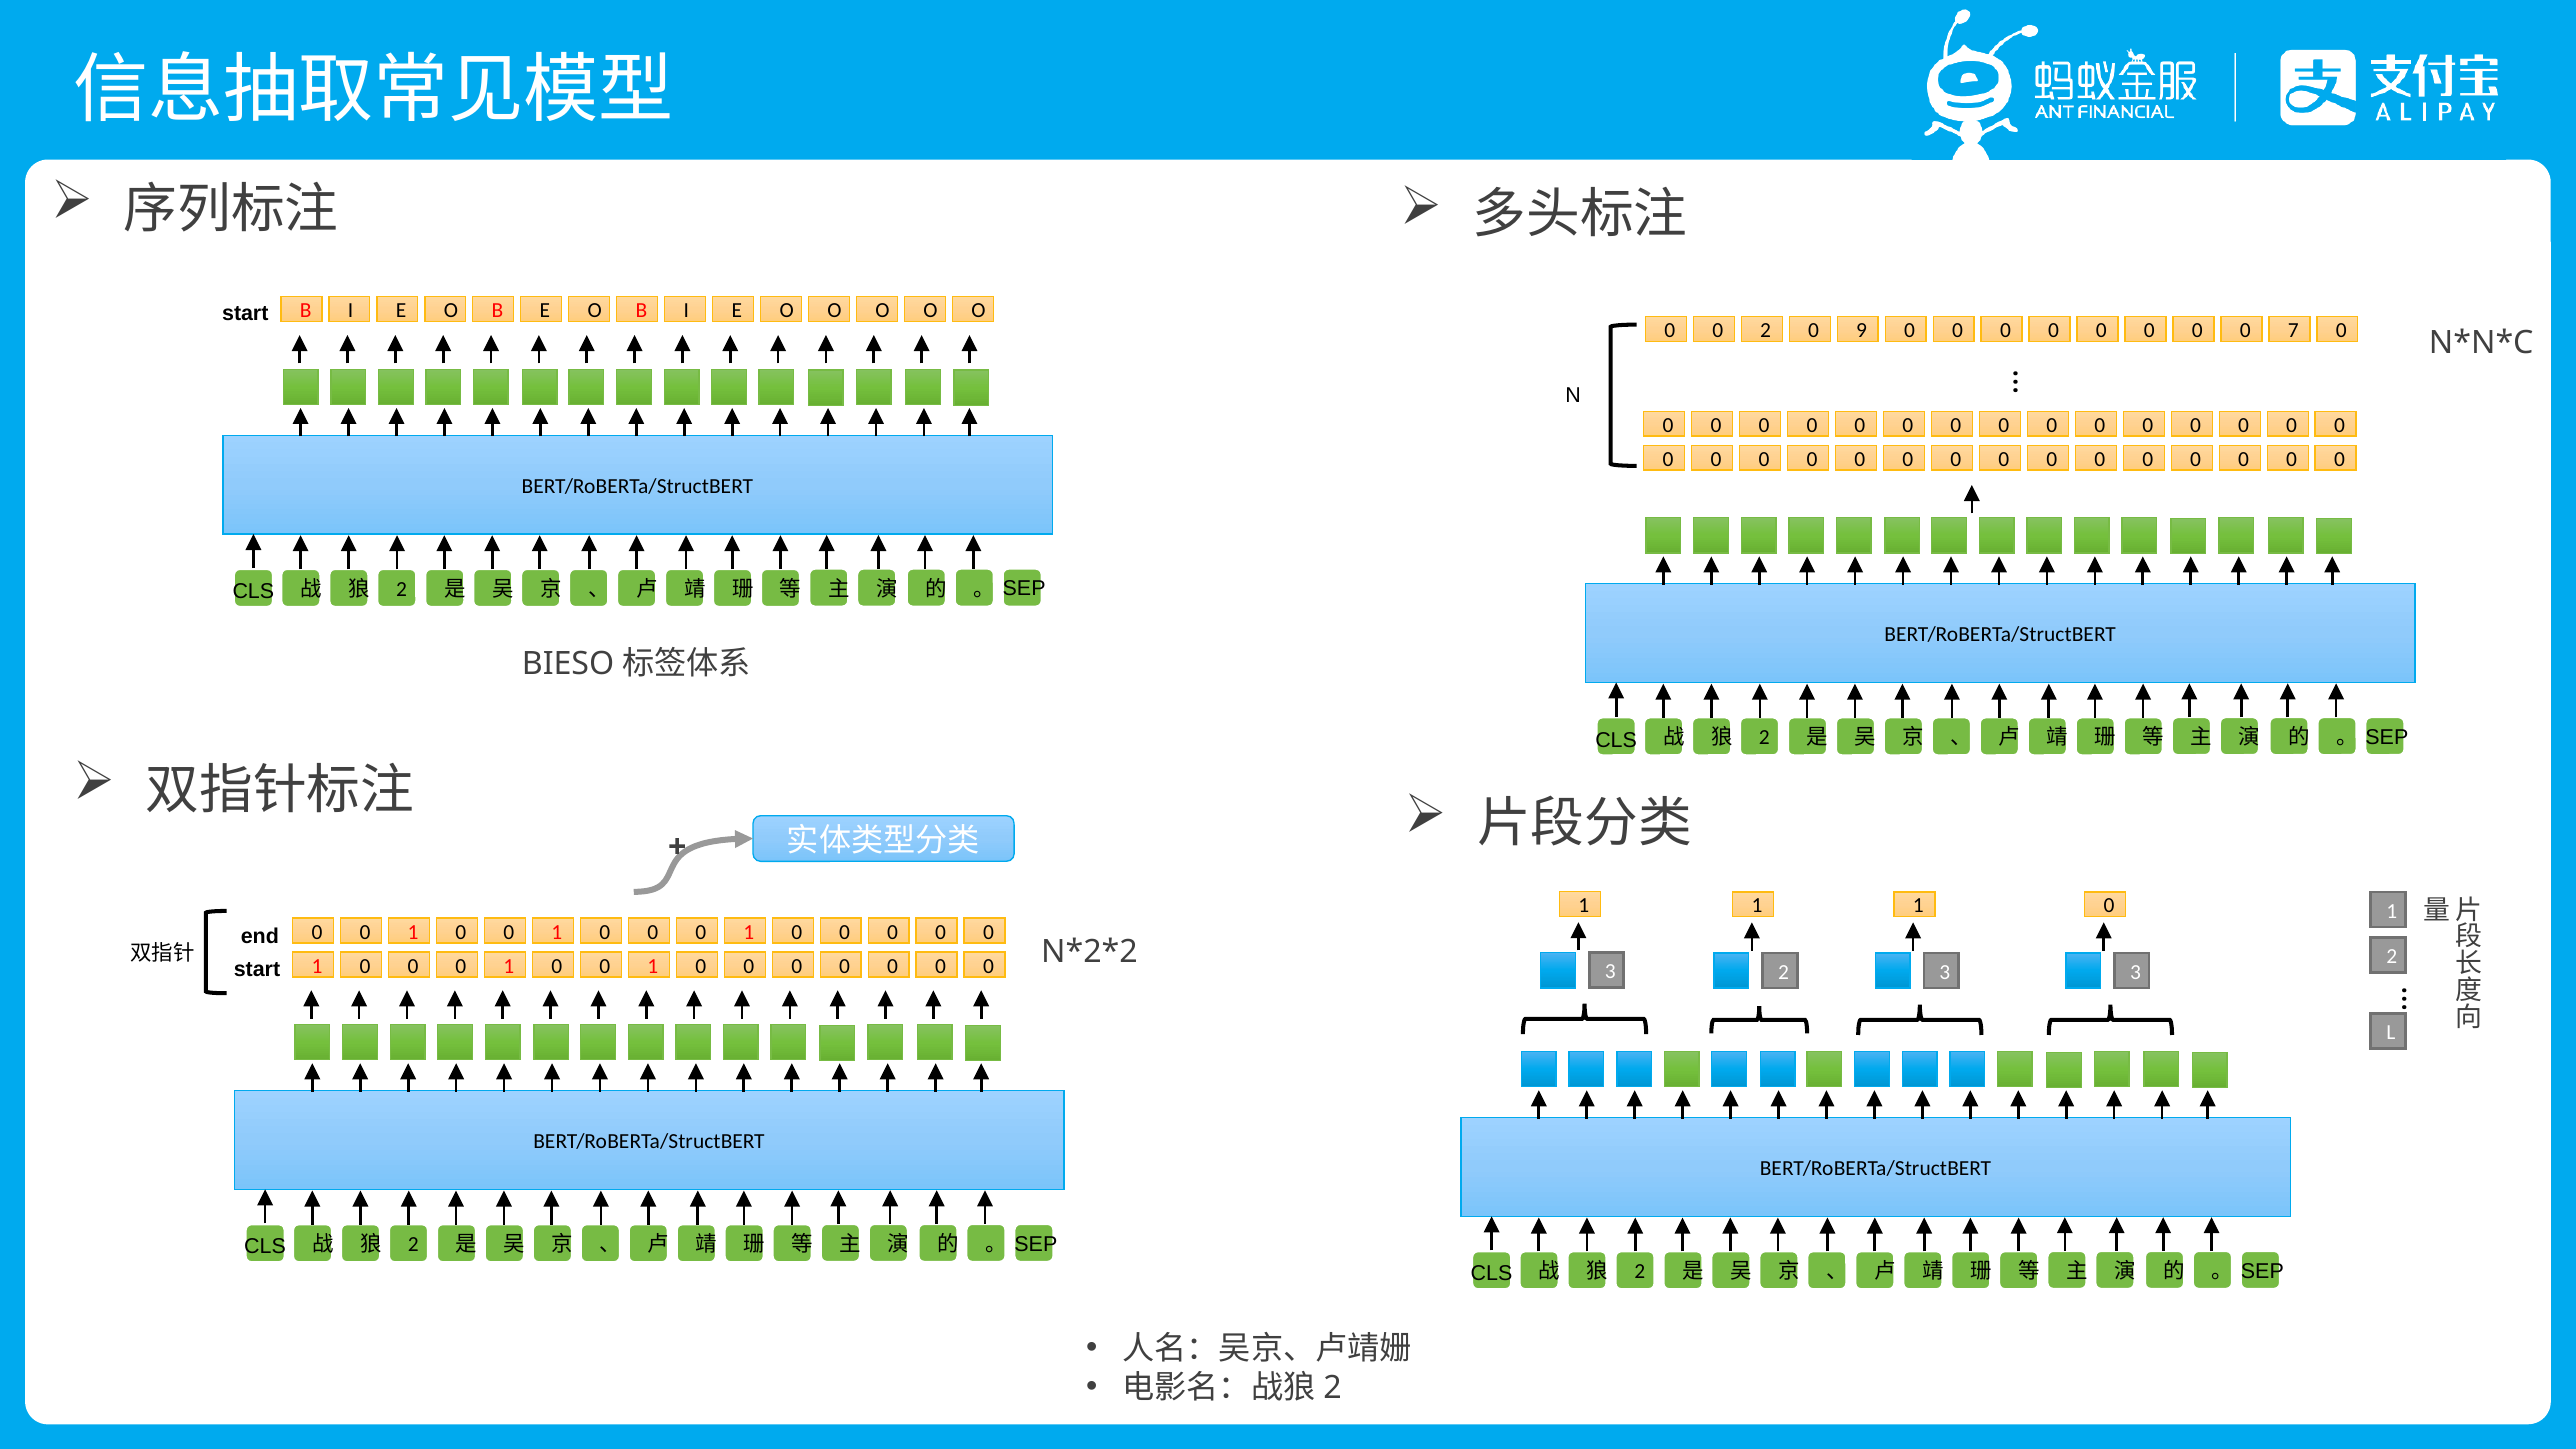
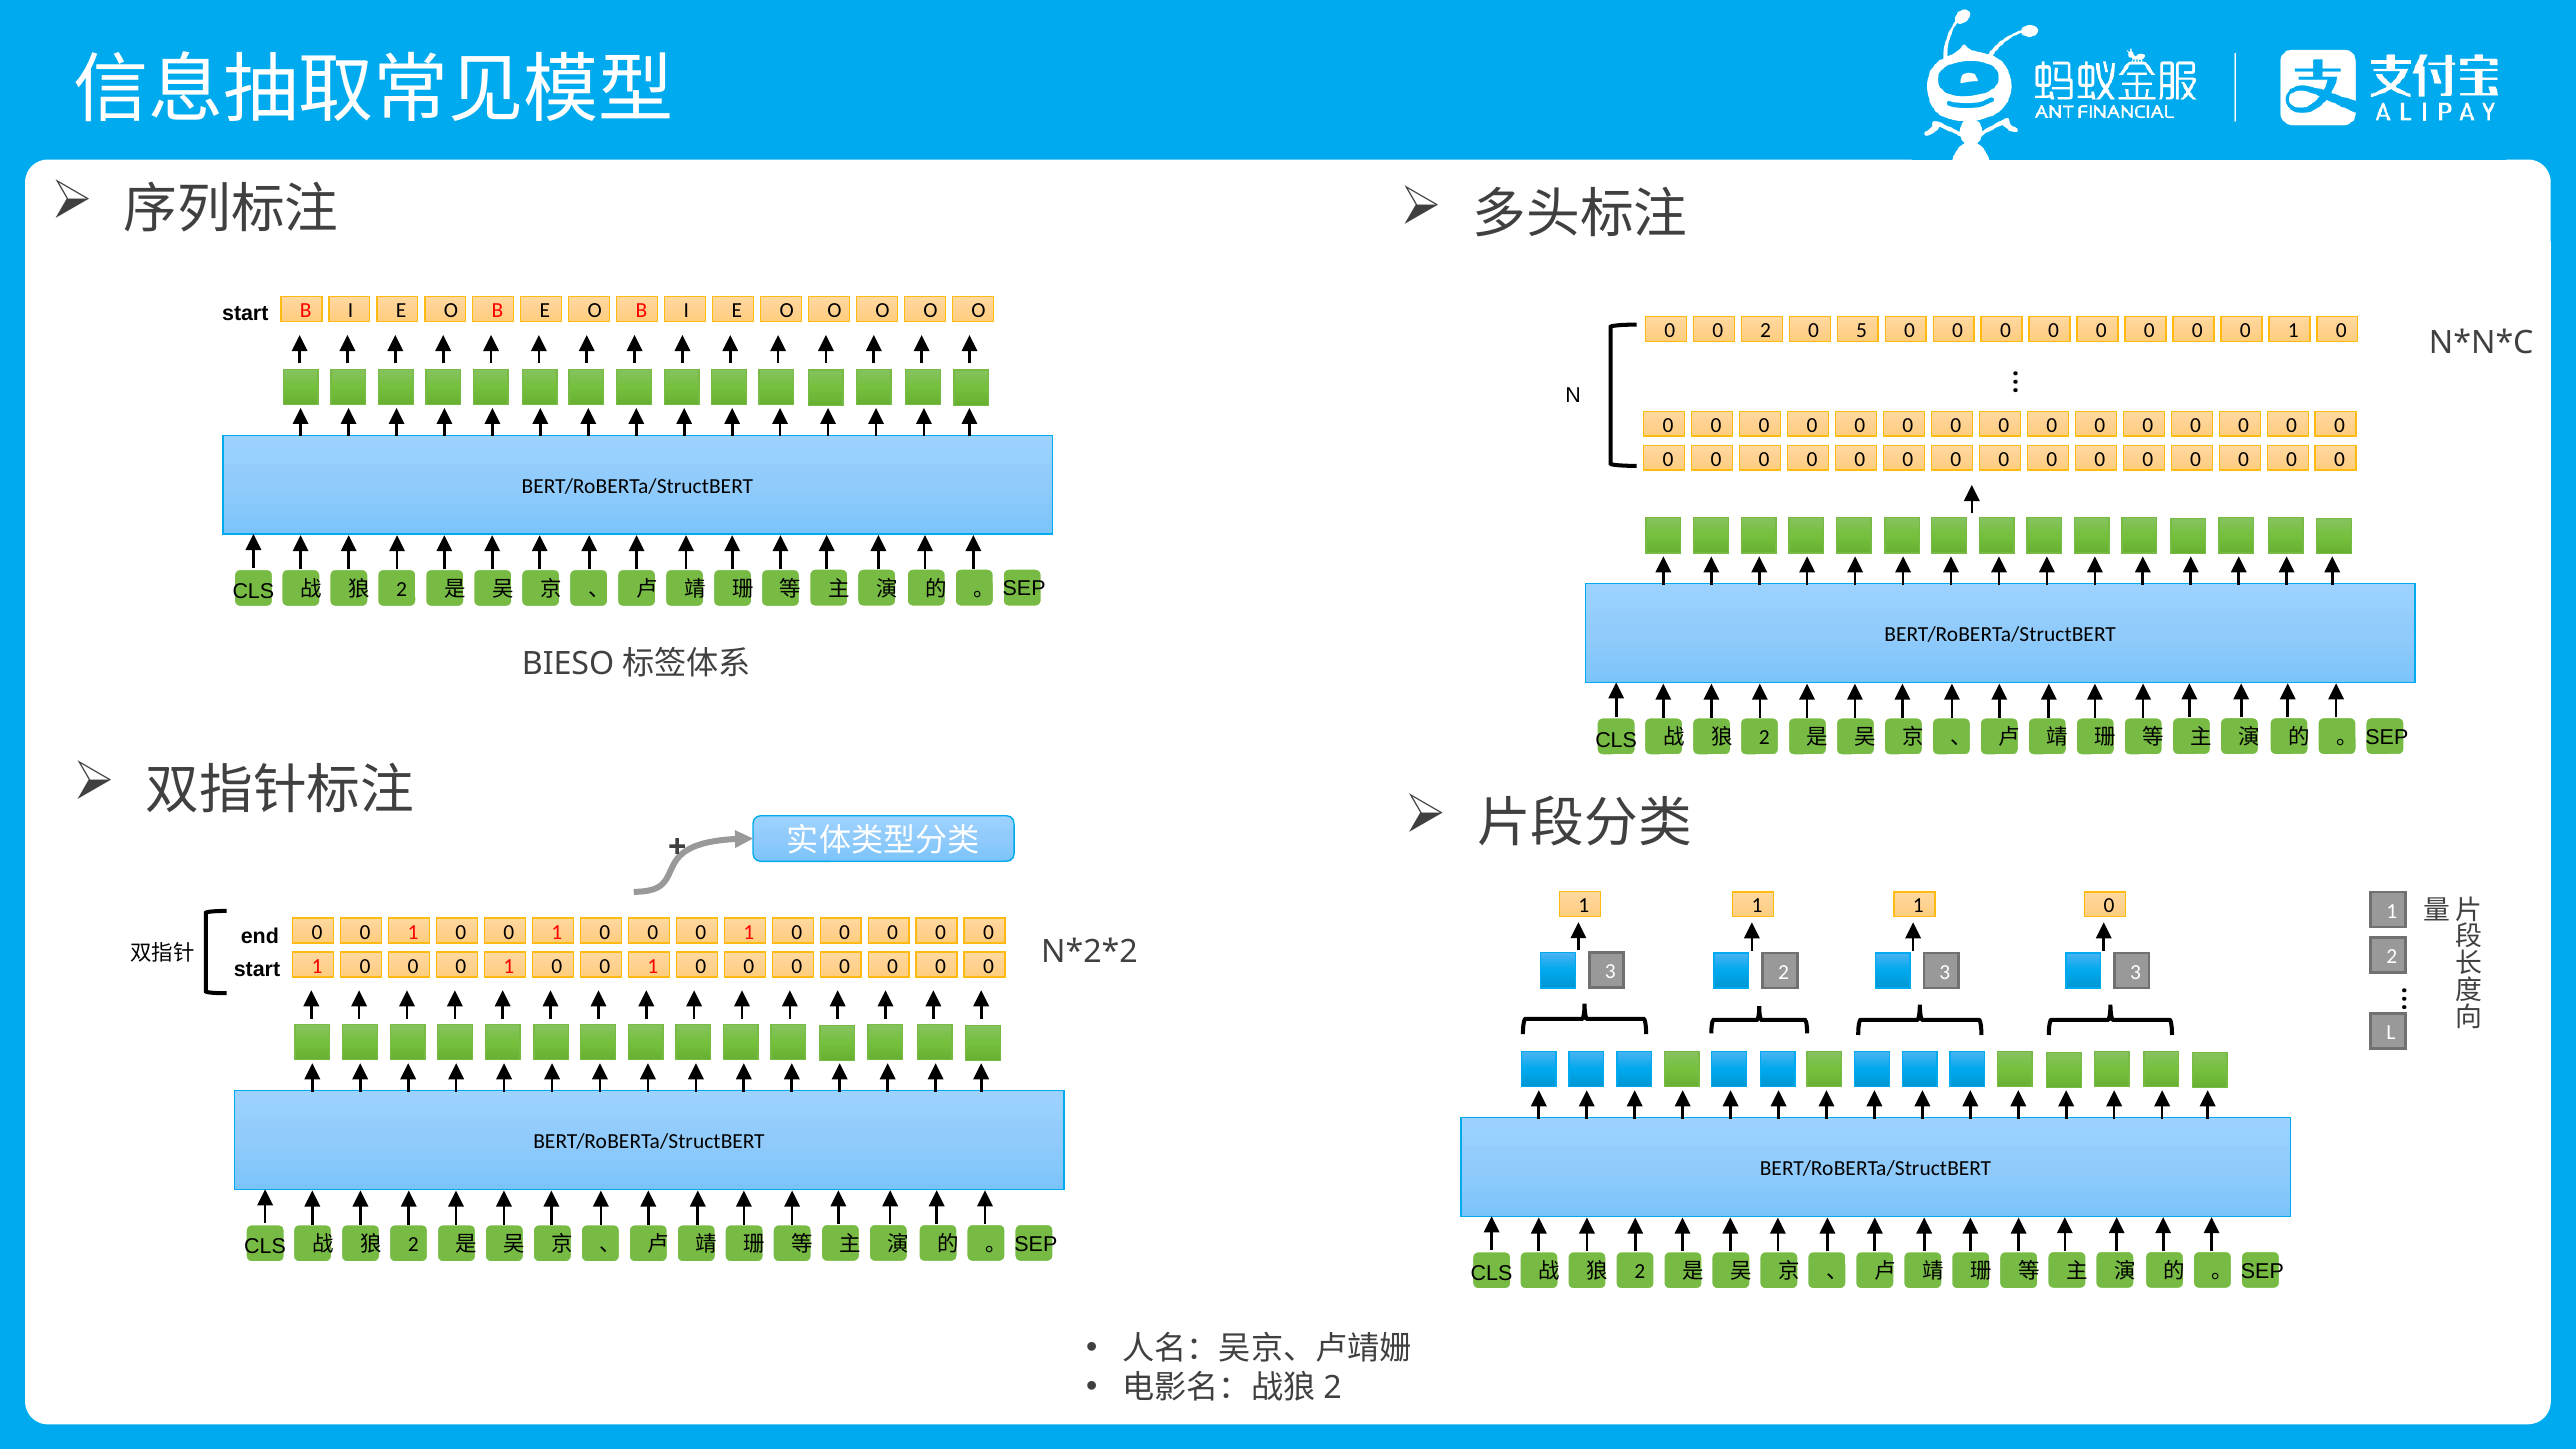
9: 9 -> 5 (1862, 331)
7: 7 -> 1 (2293, 331)
